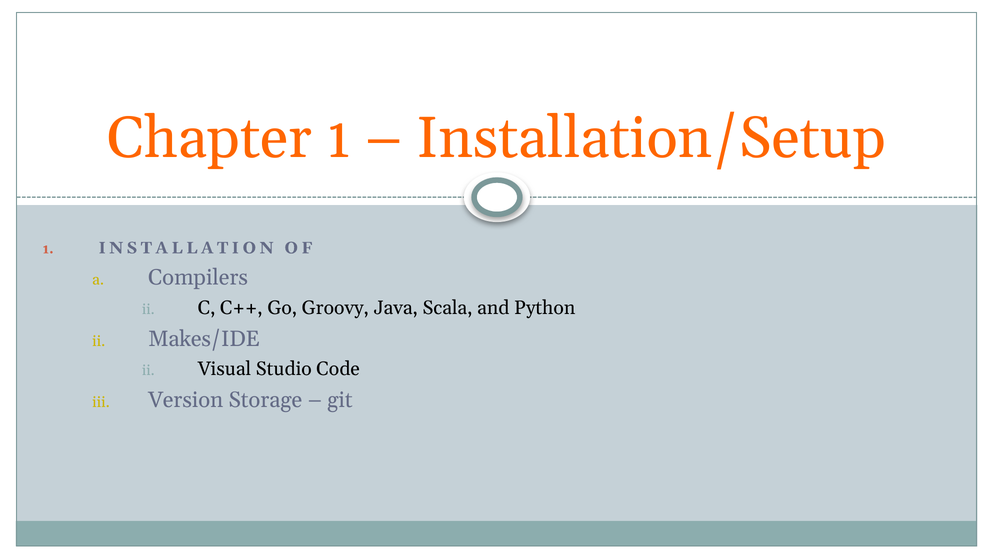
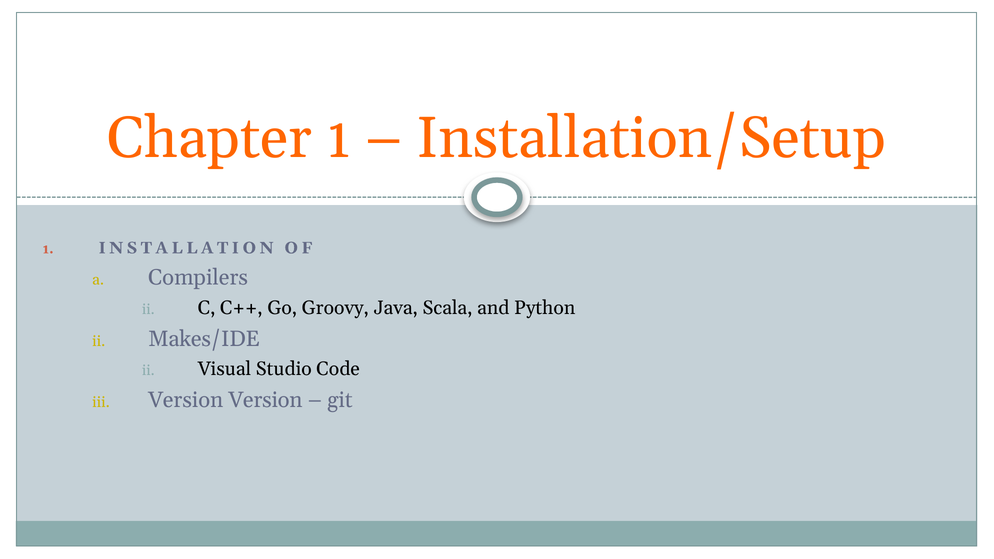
Version Storage: Storage -> Version (265, 400)
